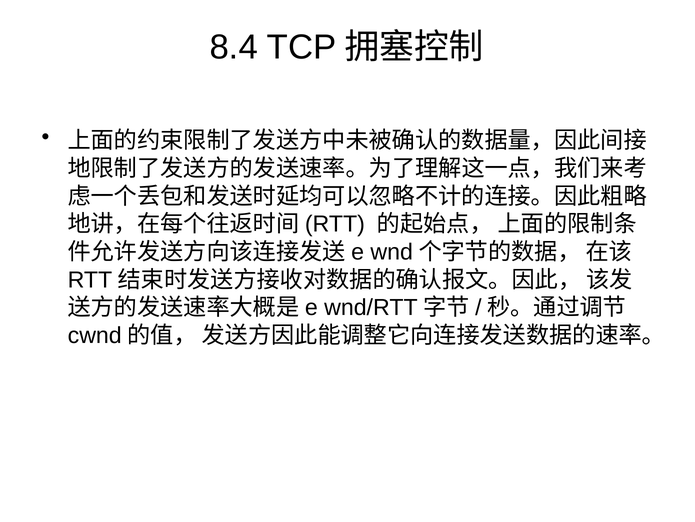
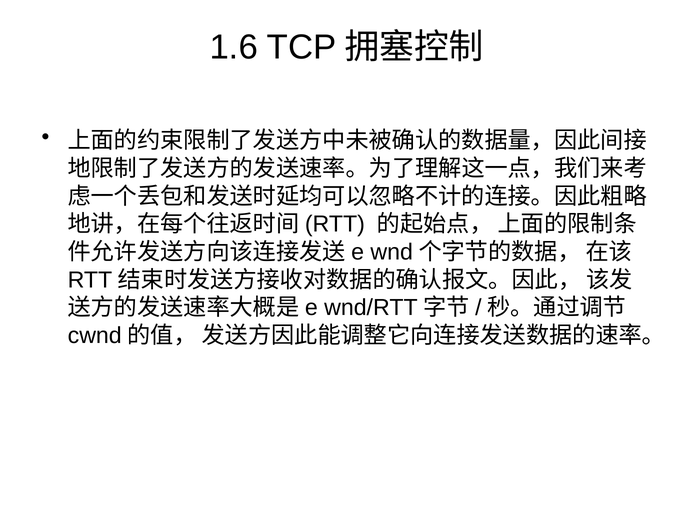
8.4: 8.4 -> 1.6 (234, 47)
